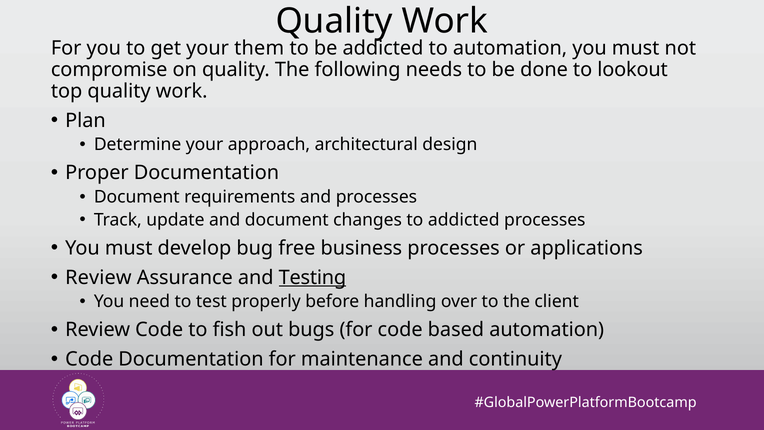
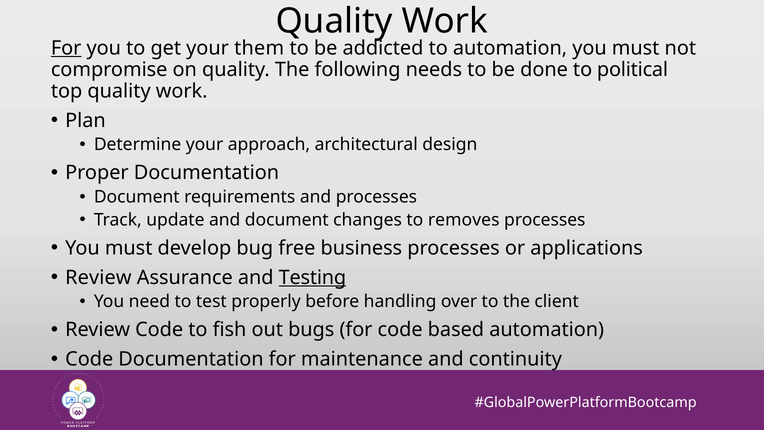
For underline: none -> present (66, 48)
lookout: lookout -> political (633, 70)
to addicted: addicted -> removes (464, 220)
